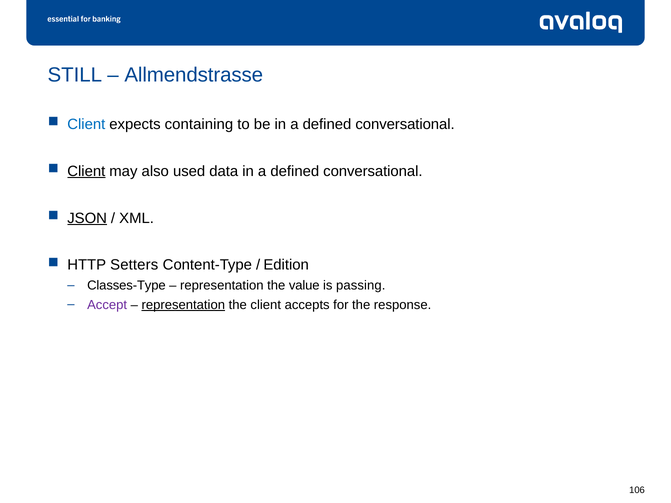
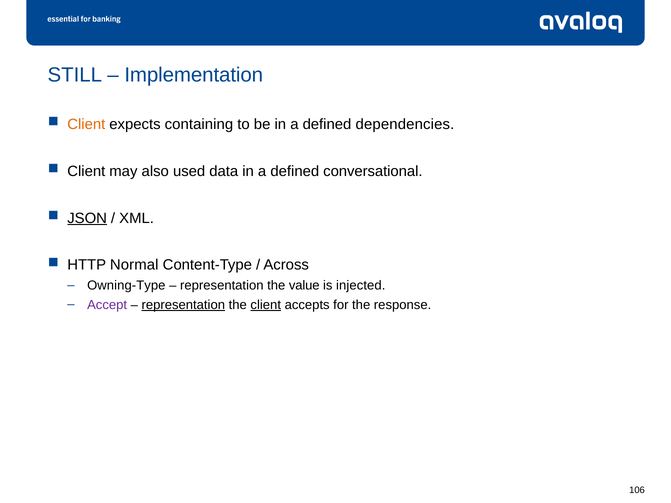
Allmendstrasse: Allmendstrasse -> Implementation (194, 75)
Client colour: blue -> orange (86, 124)
conversational: conversational -> dependencies (405, 124)
Client underline: present -> none (86, 171)
Setters: Setters -> Normal (134, 265)
Edition: Edition -> Across (286, 265)
Classes-Type: Classes-Type -> Owning-Type (126, 286)
passing: passing -> injected (361, 286)
client underline: none -> present (266, 305)
